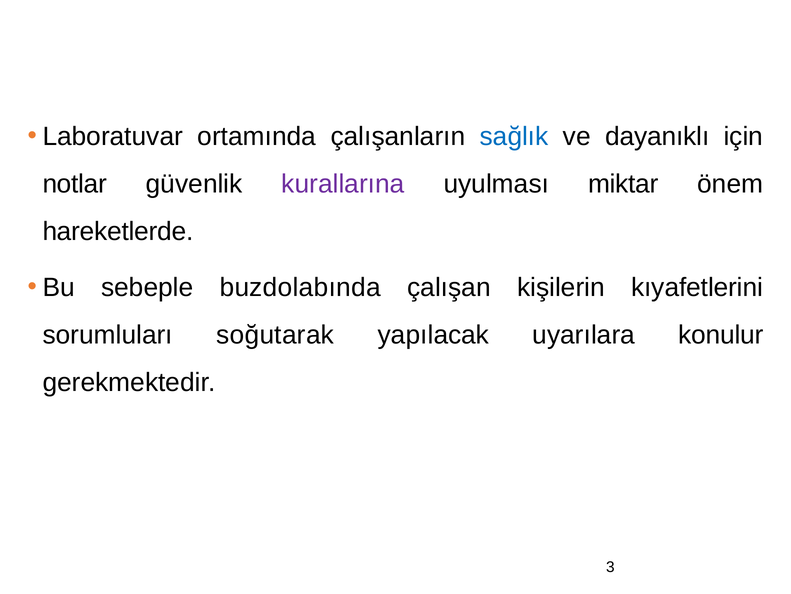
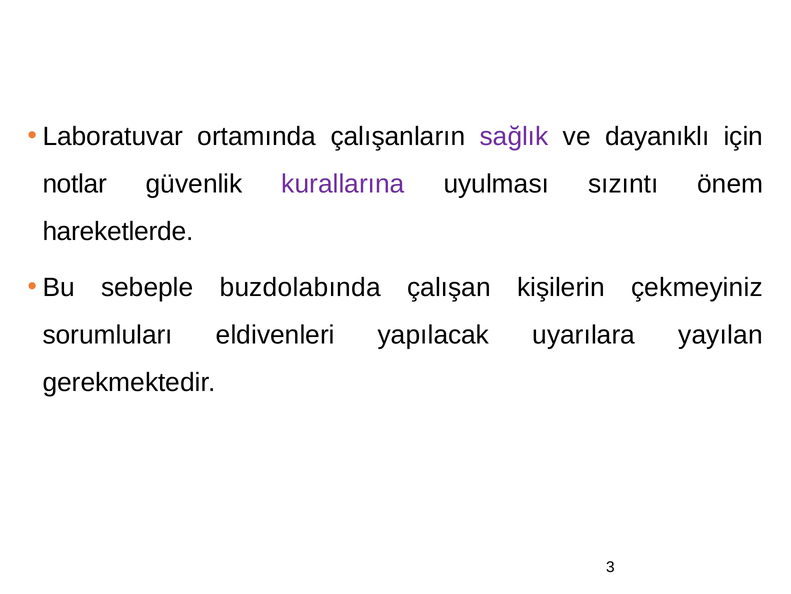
sağlık colour: blue -> purple (514, 136)
miktar: miktar -> sızıntı (623, 184)
kıyafetlerini: kıyafetlerini -> çekmeyiniz (697, 287)
soğutarak: soğutarak -> eldivenleri (275, 334)
konulur: konulur -> yayılan (721, 334)
